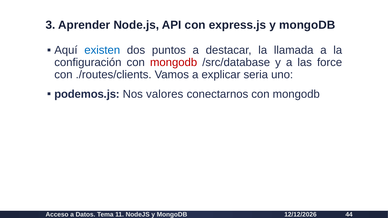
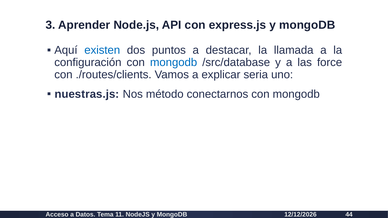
mongodb colour: red -> blue (174, 62)
podemos.js: podemos.js -> nuestras.js (87, 94)
valores: valores -> método (165, 94)
